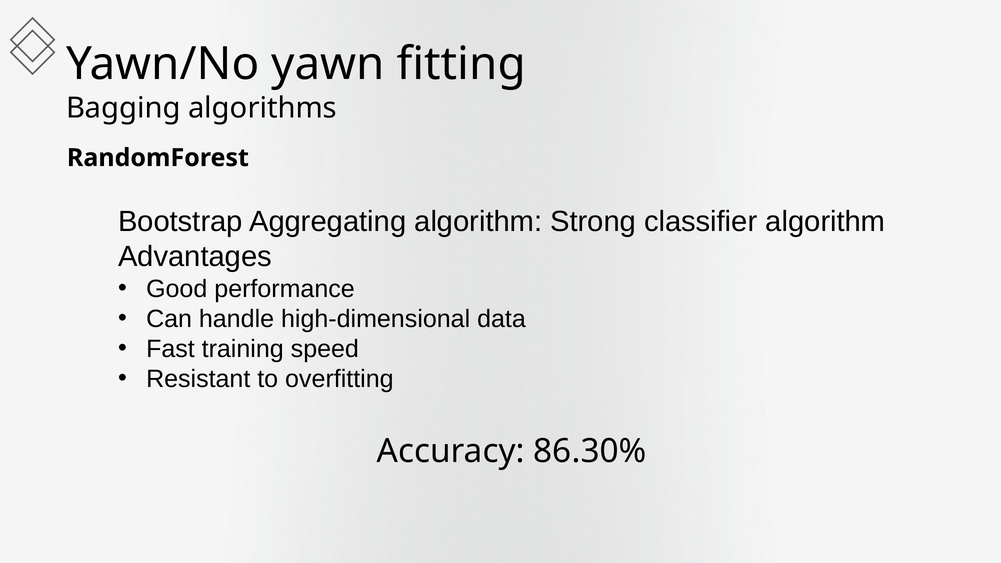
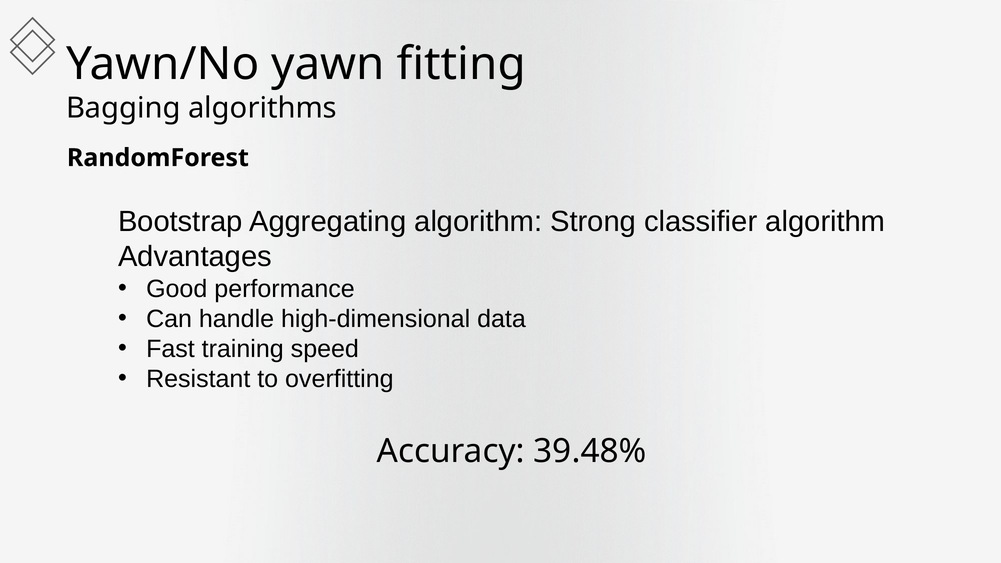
86.30%: 86.30% -> 39.48% (590, 451)
